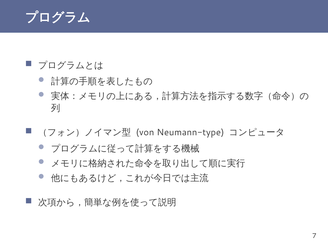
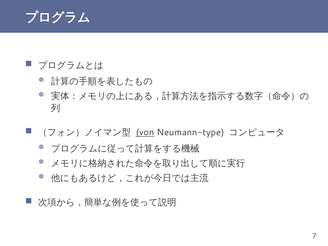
von underline: none -> present (145, 132)
